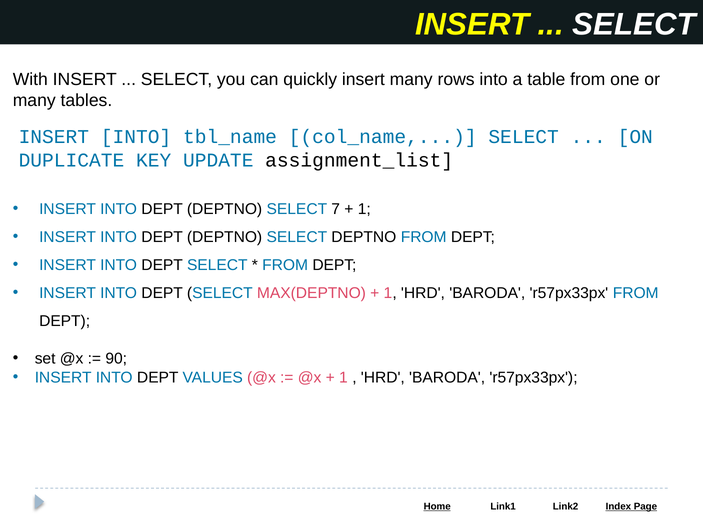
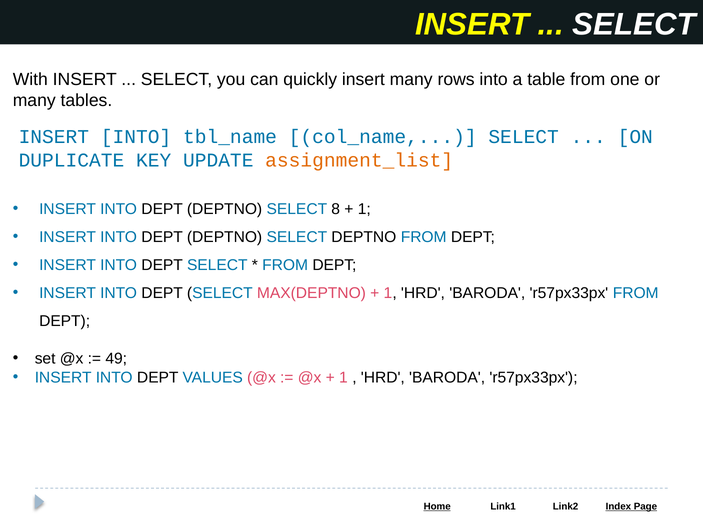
assignment_list colour: black -> orange (359, 160)
7: 7 -> 8 (336, 209)
90: 90 -> 49 (116, 359)
